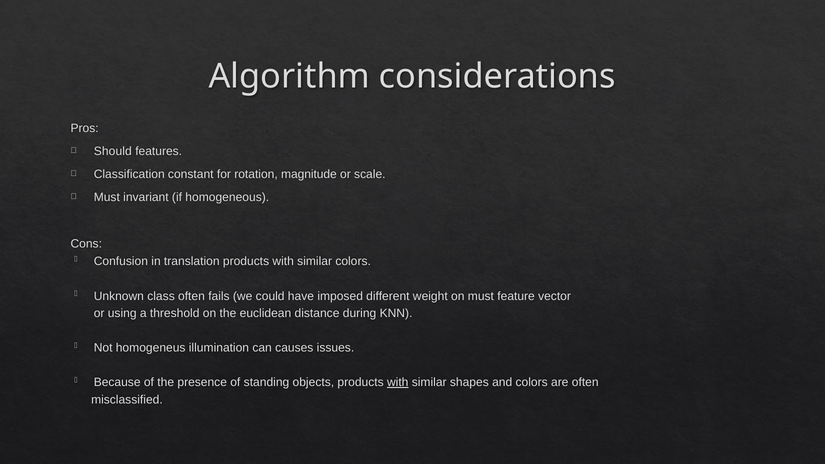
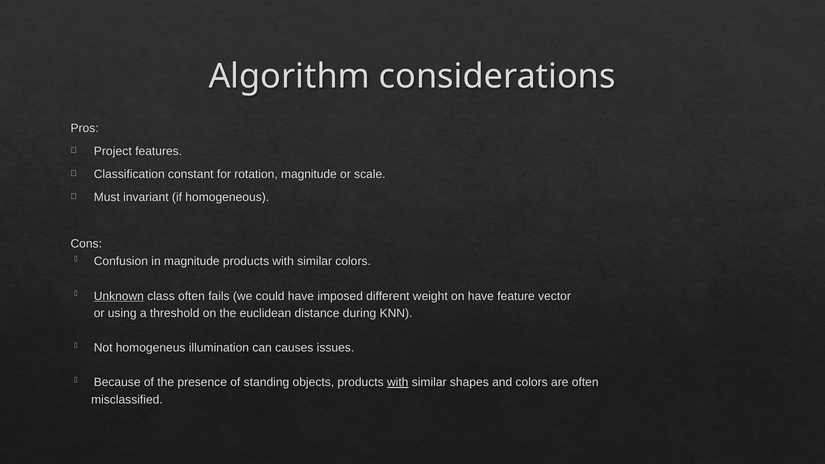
Should: Should -> Project (113, 151)
in translation: translation -> magnitude (192, 262)
Unknown underline: none -> present (119, 296)
on must: must -> have (481, 296)
